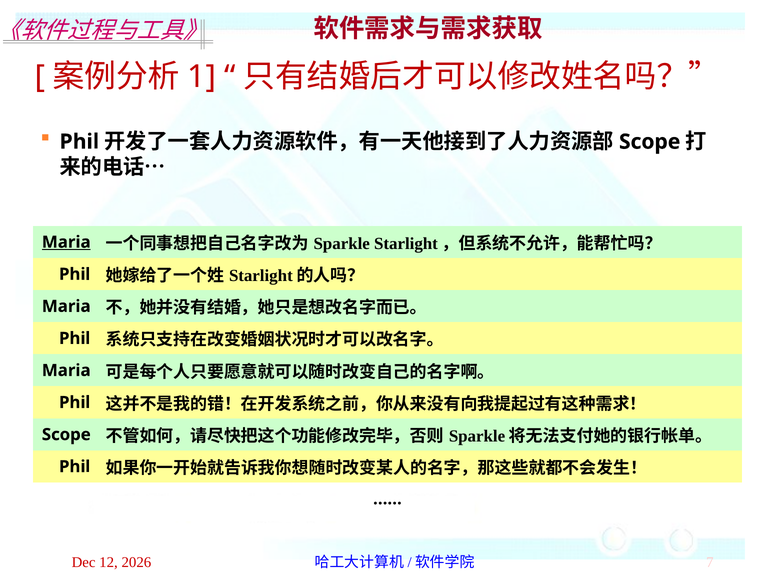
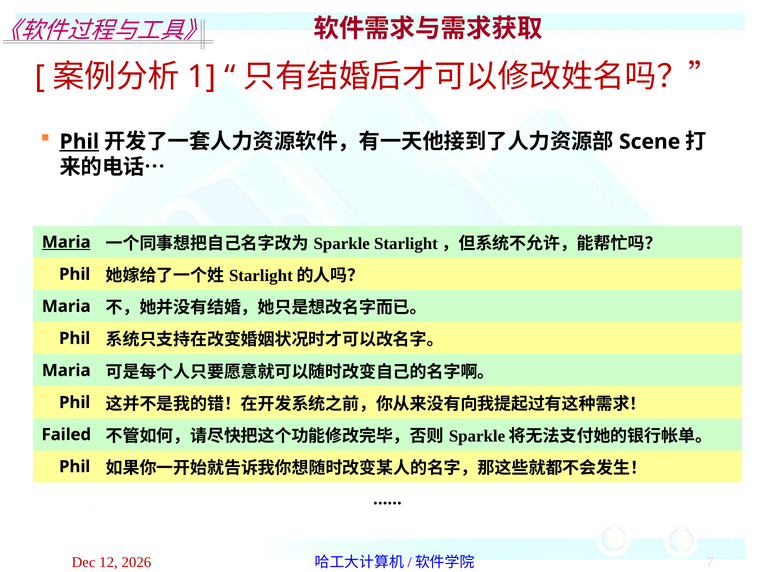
Phil underline: none -> present (79, 142)
Scope: Scope -> Scene (650, 142)
Scope: Scope -> Failed (66, 435)
